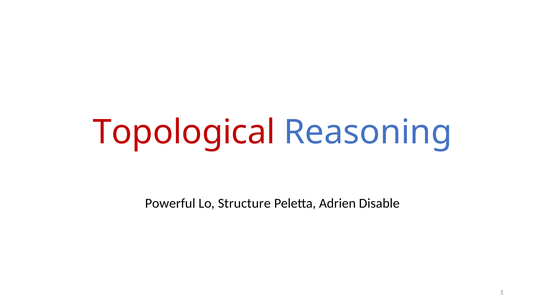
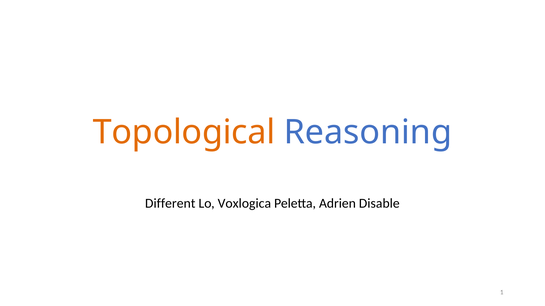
Topological colour: red -> orange (184, 133)
Powerful: Powerful -> Different (170, 204)
Structure: Structure -> Voxlogica (244, 204)
